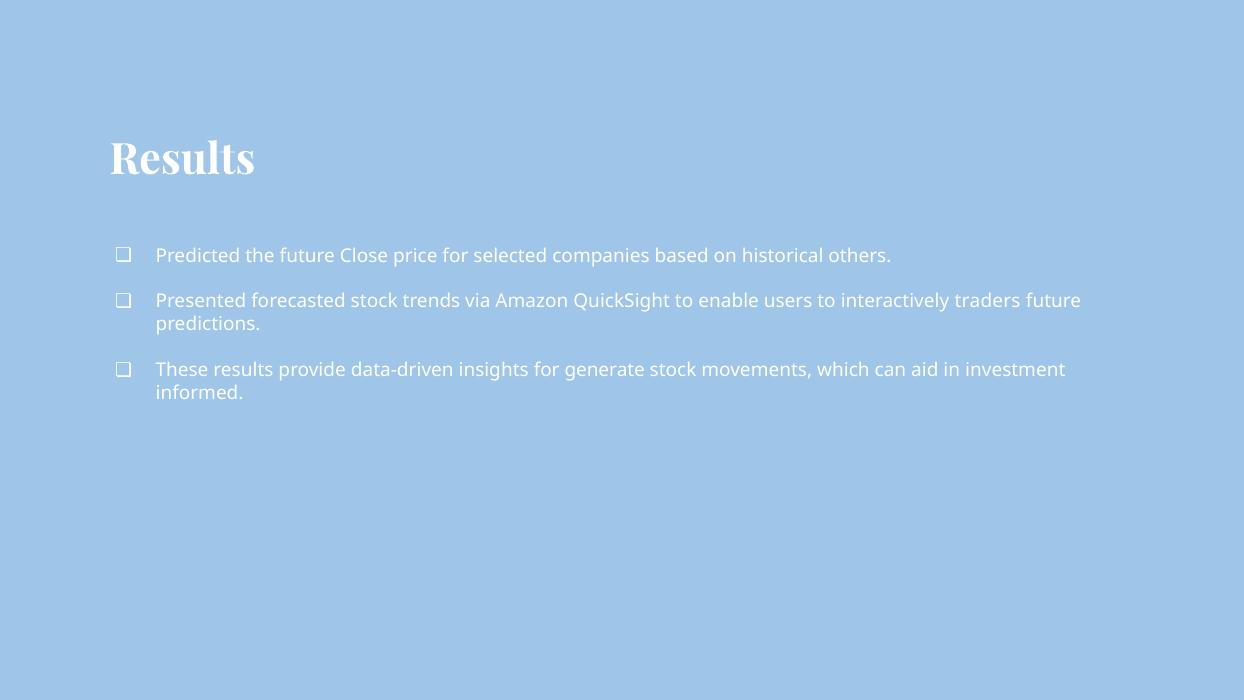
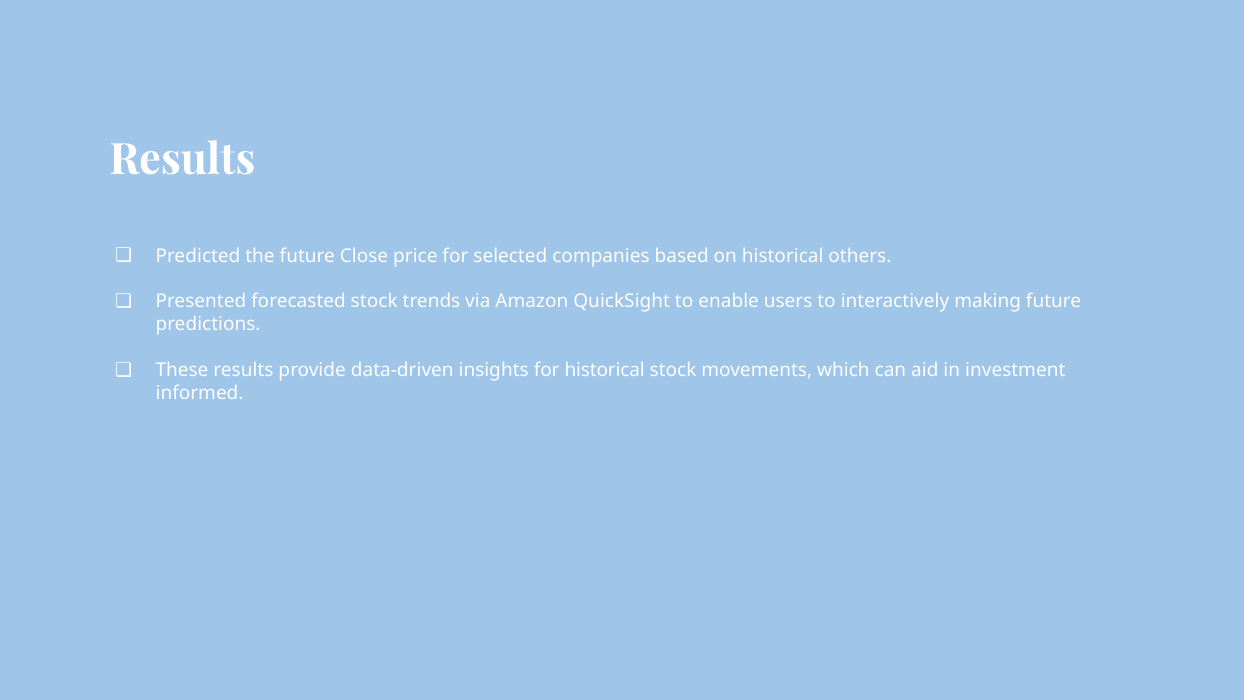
traders: traders -> making (988, 302)
for generate: generate -> historical (605, 370)
